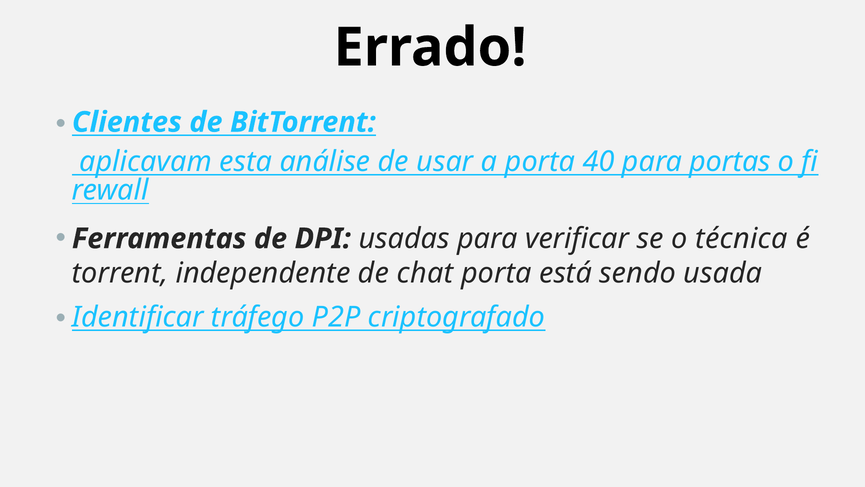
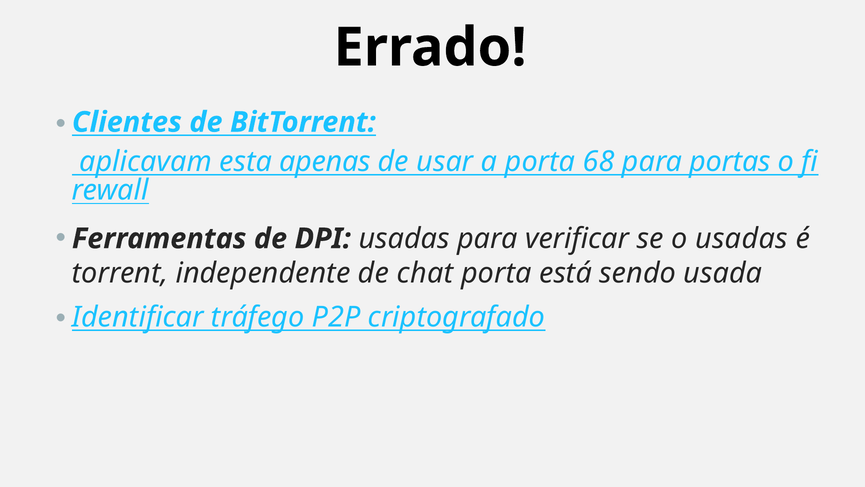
análise: análise -> apenas (325, 161)
40: 40 -> 68 (599, 161)
o técnica: técnica -> usadas (741, 238)
